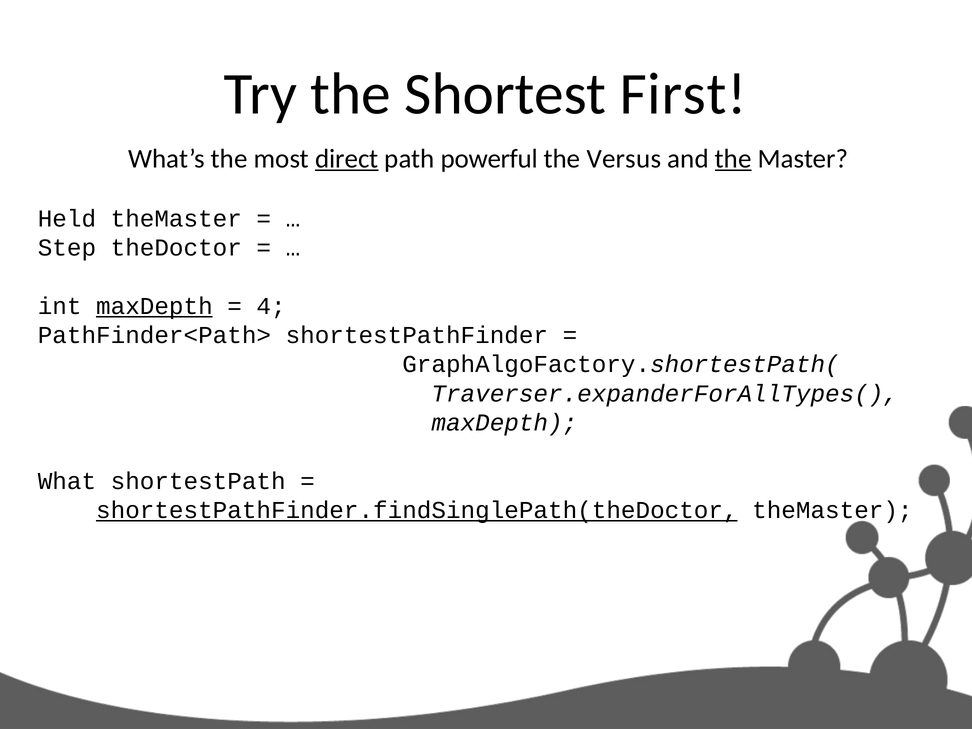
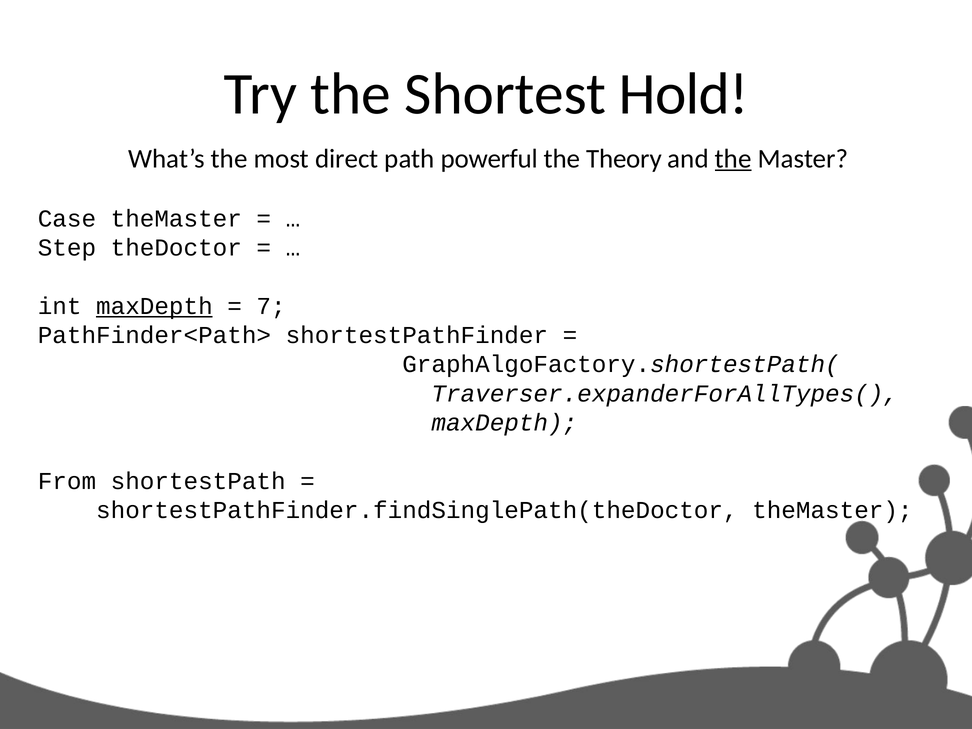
First: First -> Hold (684, 94)
direct underline: present -> none (347, 159)
Versus: Versus -> Theory (624, 159)
Held: Held -> Case (67, 219)
4: 4 -> 7 (271, 306)
What: What -> From (67, 481)
shortestPathFinder.findSinglePath(theDoctor underline: present -> none (417, 510)
